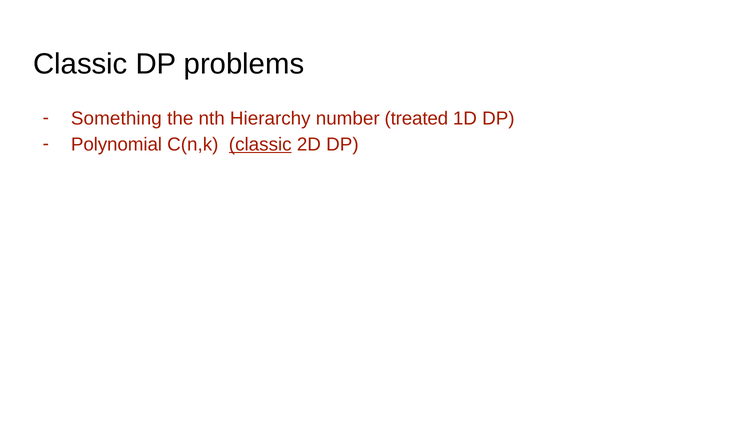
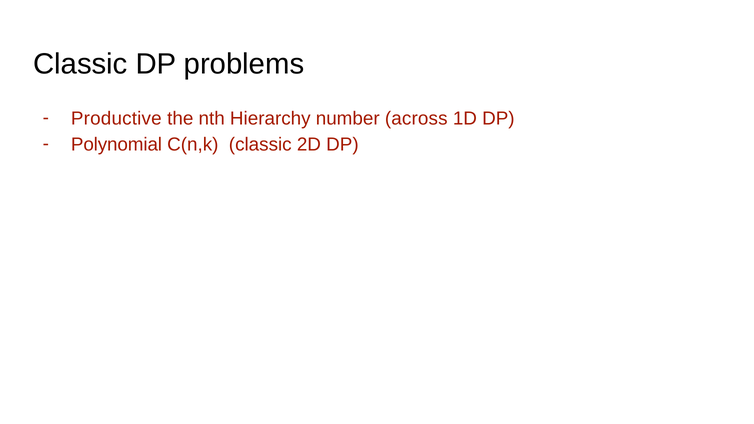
Something: Something -> Productive (116, 119)
treated: treated -> across (416, 119)
classic underline: present -> none (260, 145)
